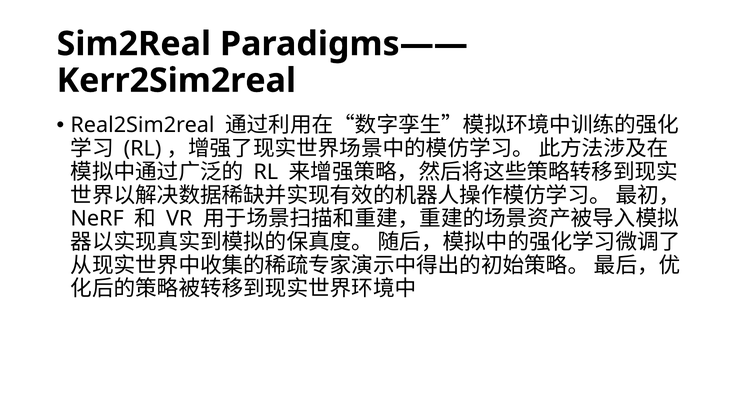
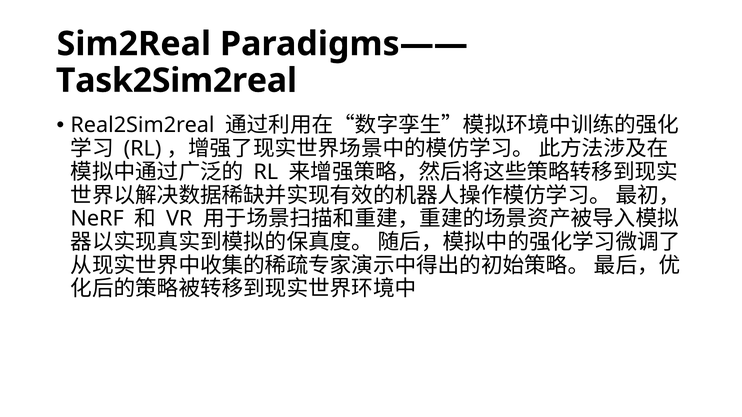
Kerr2Sim2real: Kerr2Sim2real -> Task2Sim2real (176, 81)
